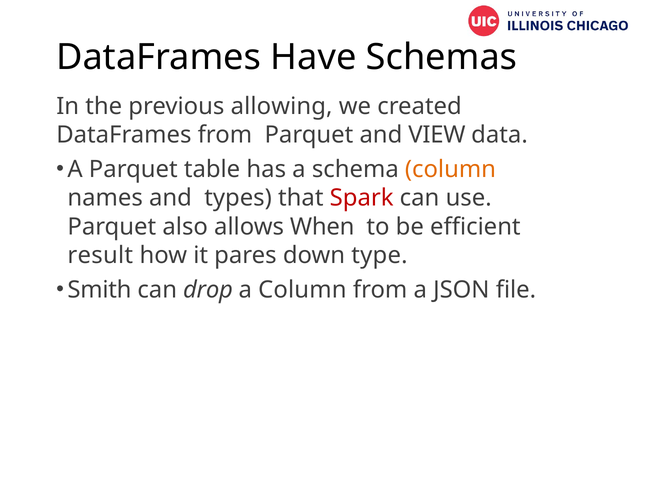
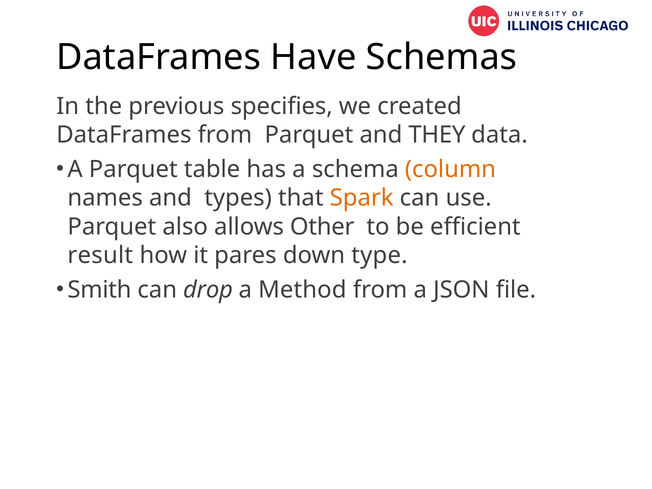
allowing: allowing -> specifies (282, 106)
VIEW: VIEW -> THEY (437, 135)
Spark colour: red -> orange (362, 198)
When: When -> Other (322, 227)
a Column: Column -> Method (302, 290)
